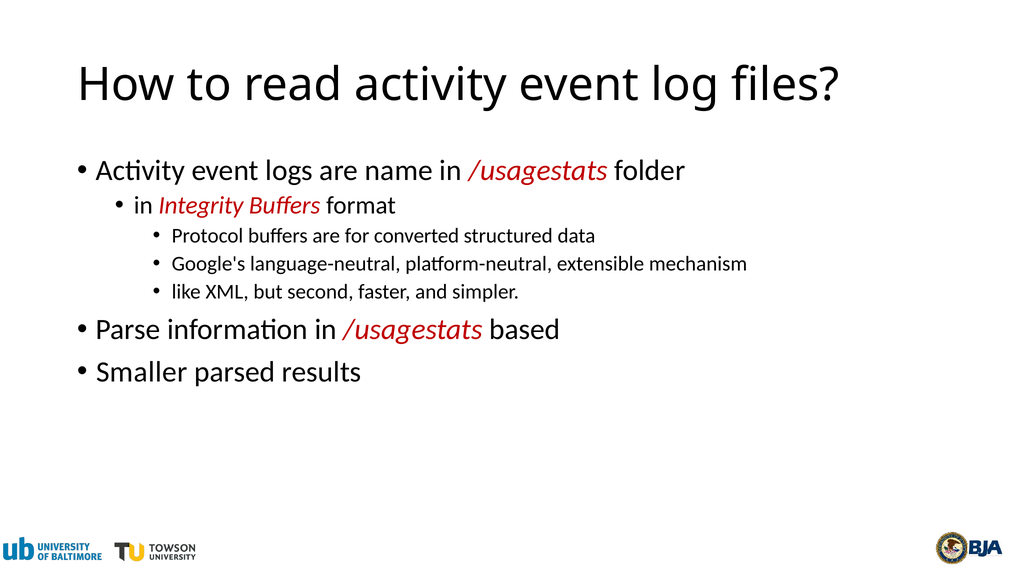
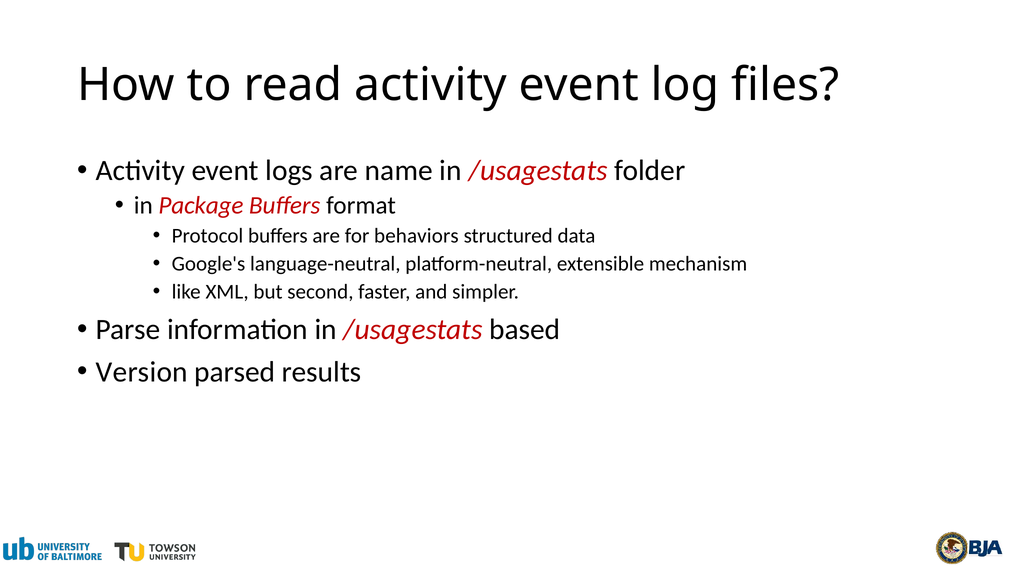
Integrity: Integrity -> Package (201, 206)
converted: converted -> behaviors (416, 236)
Smaller: Smaller -> Version (142, 372)
